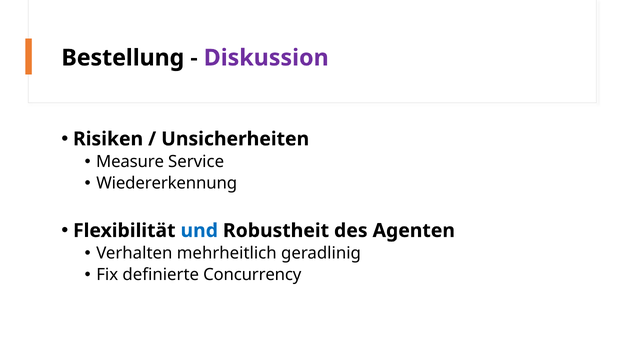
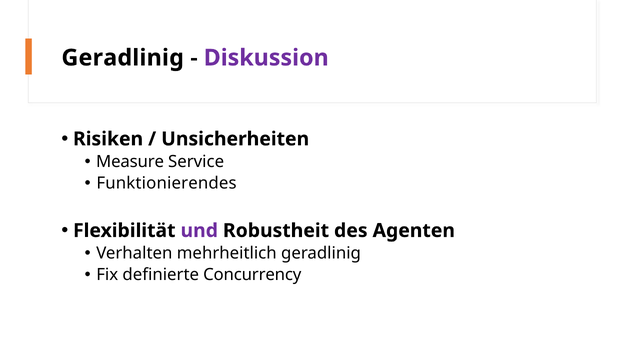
Bestellung: Bestellung -> Geradlinig (123, 58)
Wiedererkennung: Wiedererkennung -> Funktionierendes (167, 183)
und colour: blue -> purple (199, 230)
